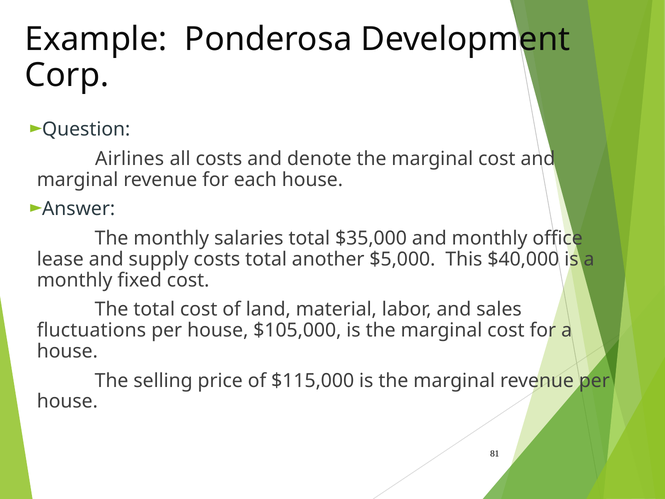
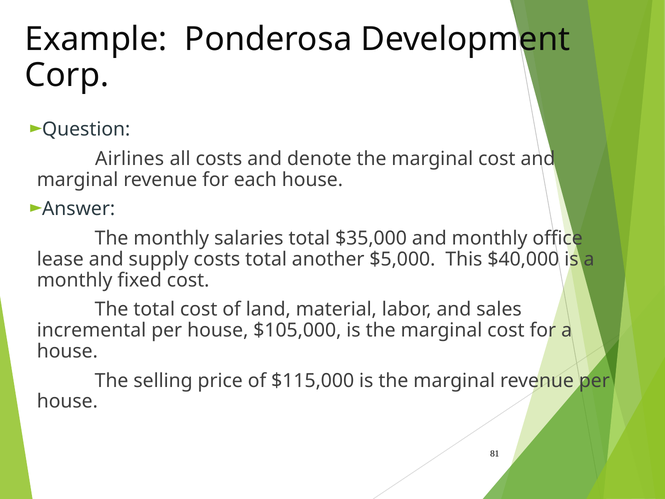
fluctuations: fluctuations -> incremental (91, 330)
